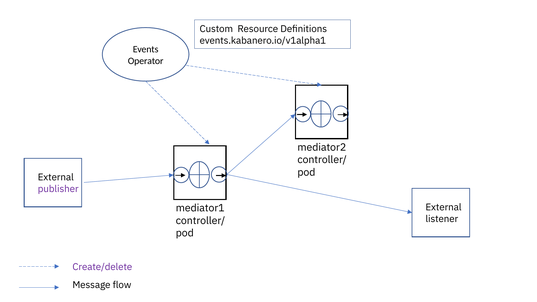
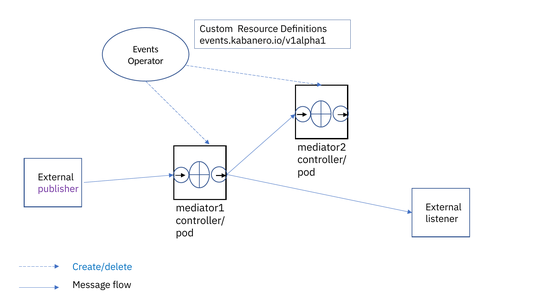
Create/delete colour: purple -> blue (102, 267)
